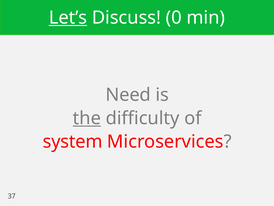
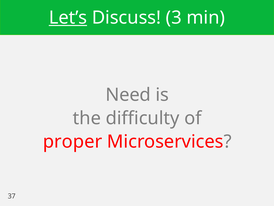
0: 0 -> 3 (174, 18)
the underline: present -> none (87, 118)
system: system -> proper (72, 141)
